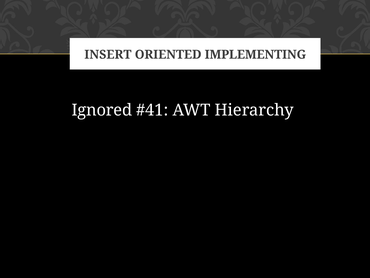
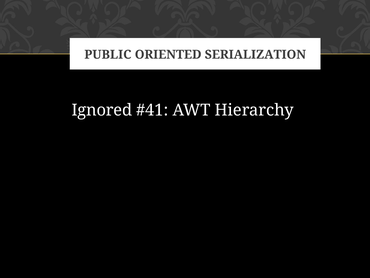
INSERT: INSERT -> PUBLIC (108, 55)
IMPLEMENTING: IMPLEMENTING -> SERIALIZATION (255, 55)
